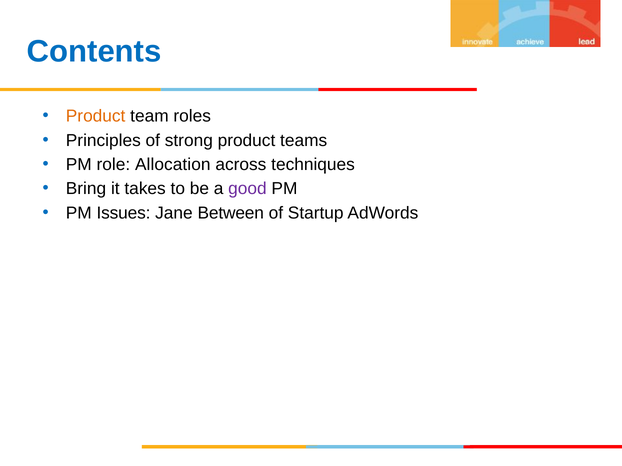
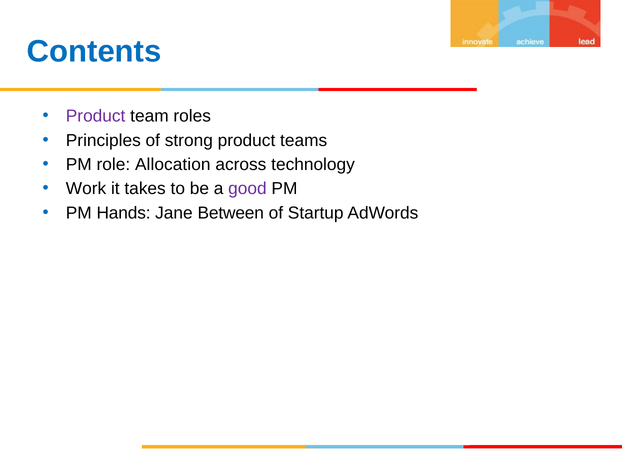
Product colour: orange -> purple (96, 116)
techniques: techniques -> technology (313, 165)
Bring: Bring -> Work (86, 189)
Issues: Issues -> Hands (124, 213)
